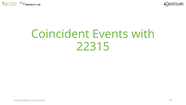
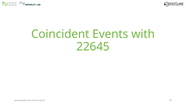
22315: 22315 -> 22645 (93, 46)
